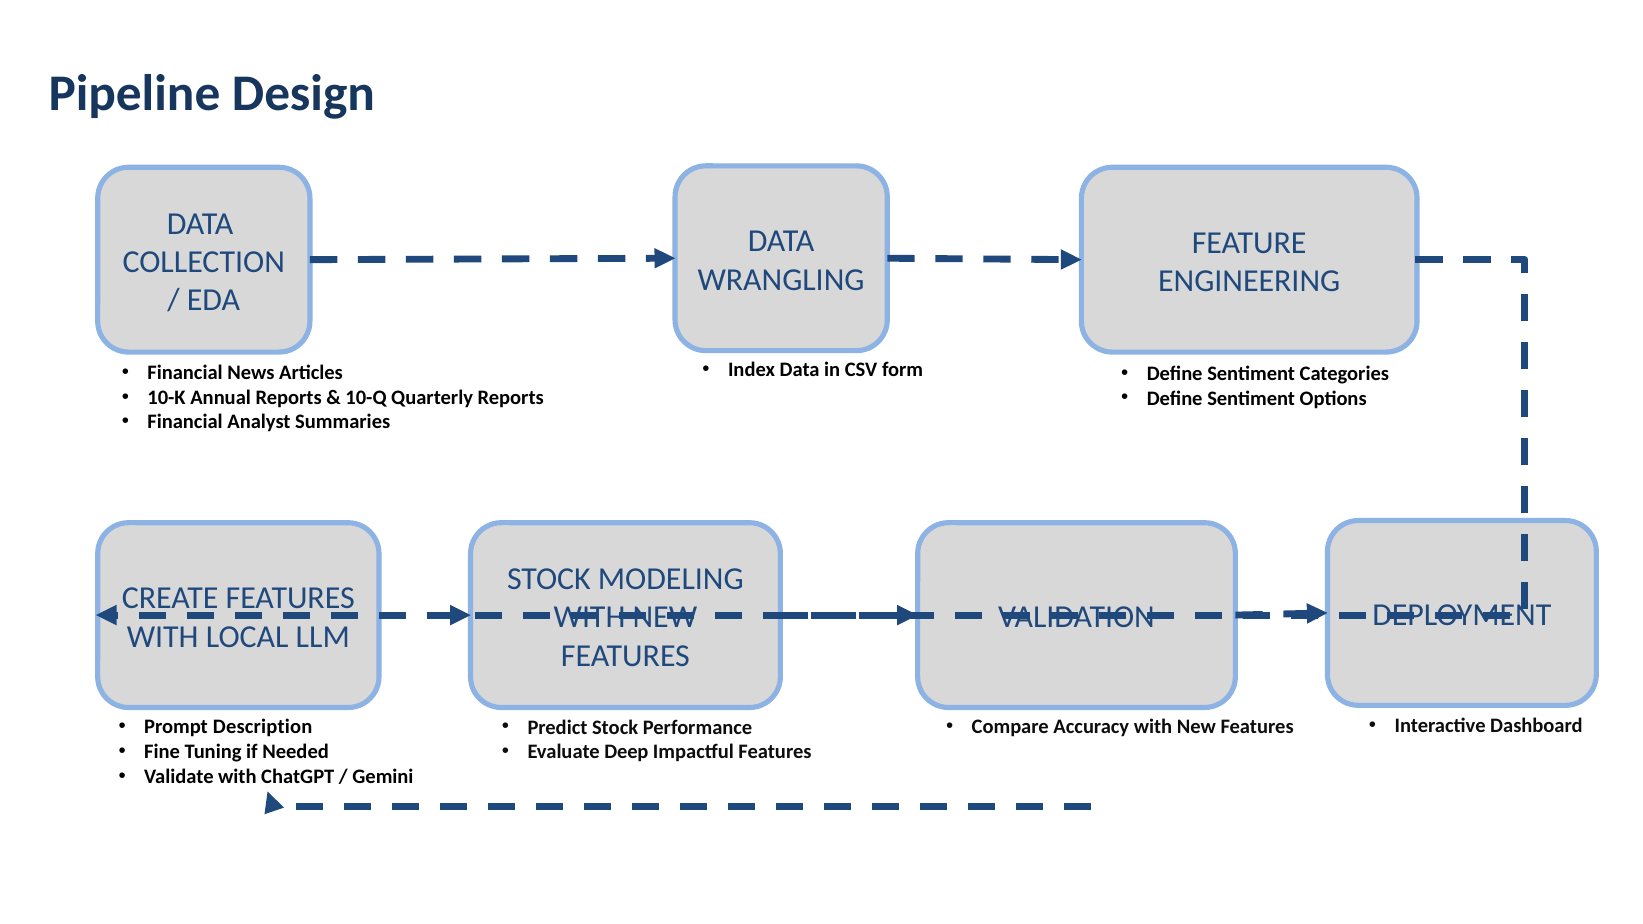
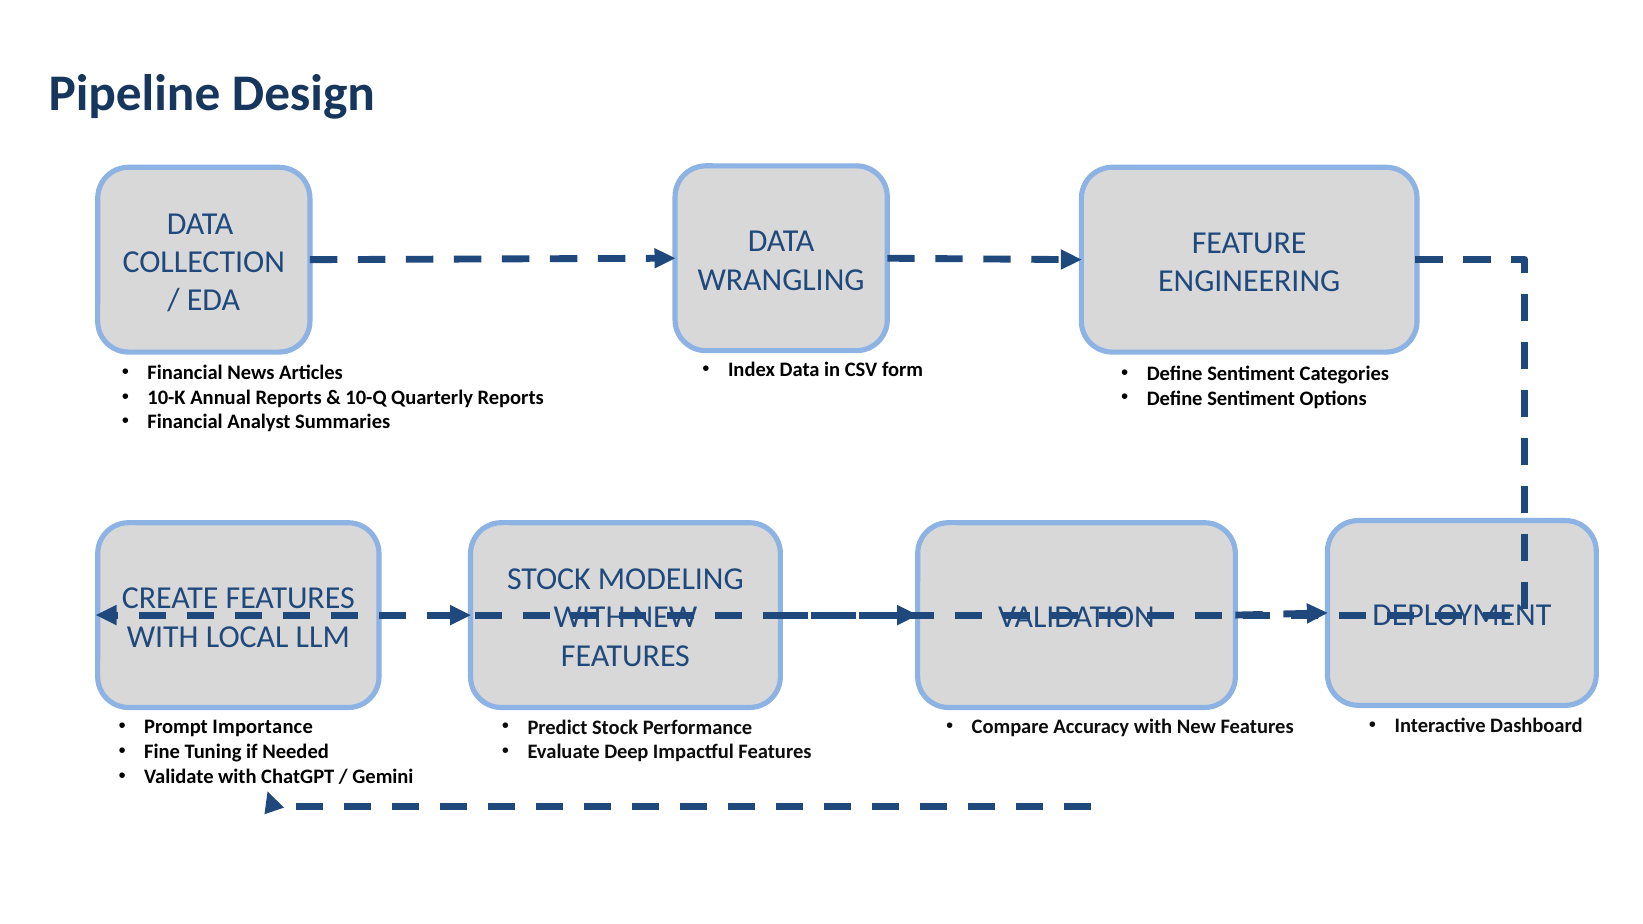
Description: Description -> Importance (263, 727)
